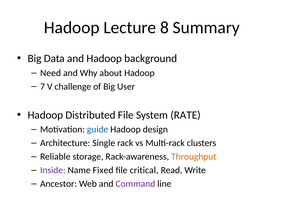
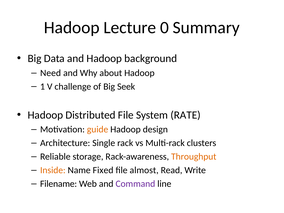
8: 8 -> 0 (164, 27)
7: 7 -> 1 (43, 87)
User: User -> Seek (126, 87)
guide colour: blue -> orange (98, 129)
Inside colour: purple -> orange (53, 170)
critical: critical -> almost (144, 170)
Ancestor: Ancestor -> Filename (59, 184)
